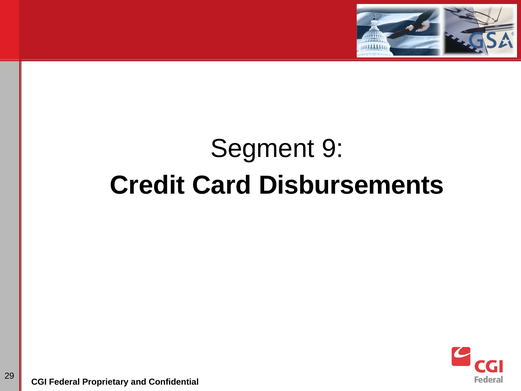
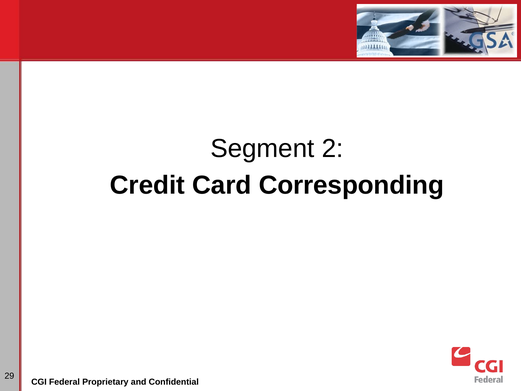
9: 9 -> 2 (333, 149)
Disbursements: Disbursements -> Corresponding (351, 185)
